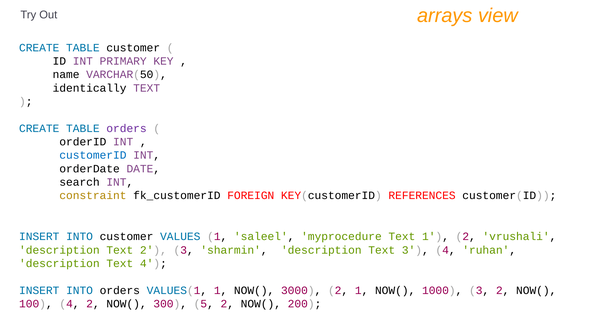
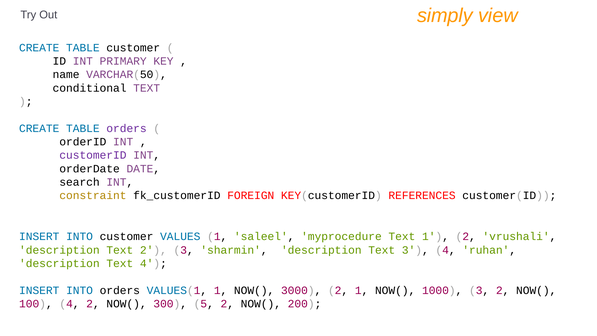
arrays: arrays -> simply (445, 16)
identically: identically -> conditional (90, 88)
customerID colour: blue -> purple (93, 155)
